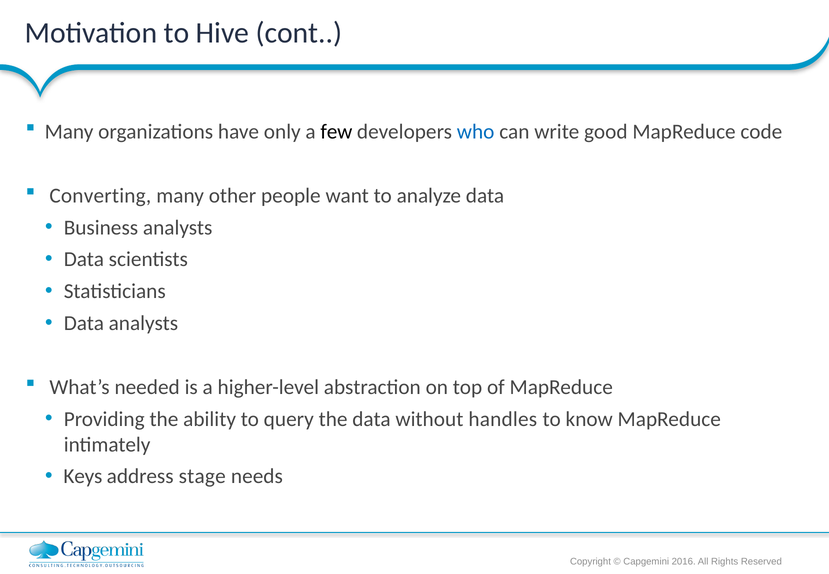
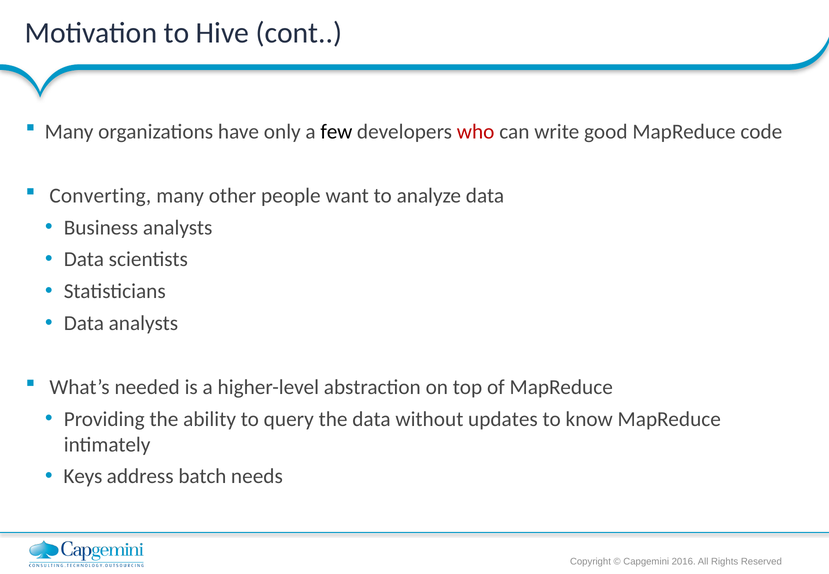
who colour: blue -> red (476, 132)
handles: handles -> updates (503, 419)
stage: stage -> batch (202, 476)
